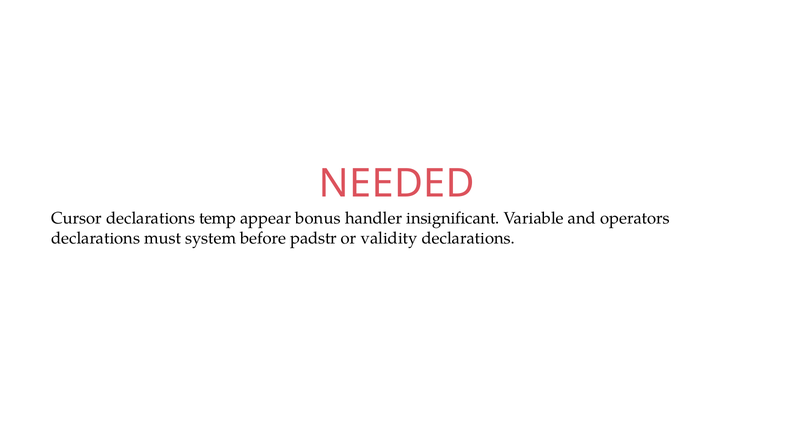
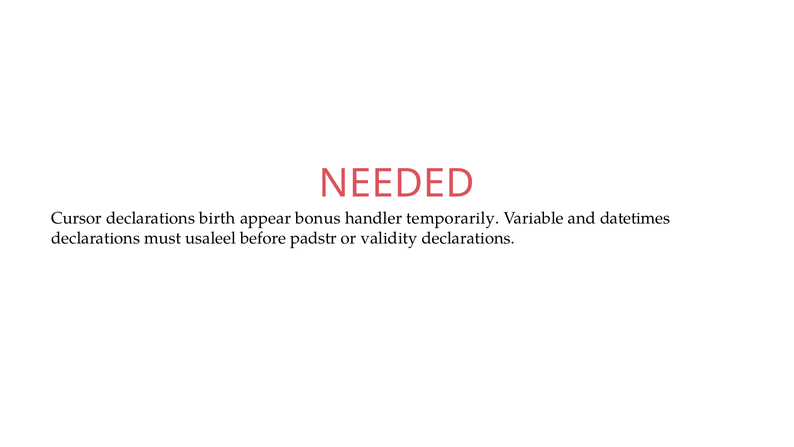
temp: temp -> birth (218, 218)
insignificant: insignificant -> temporarily (453, 218)
operators: operators -> datetimes (635, 218)
system: system -> usaleel (211, 238)
